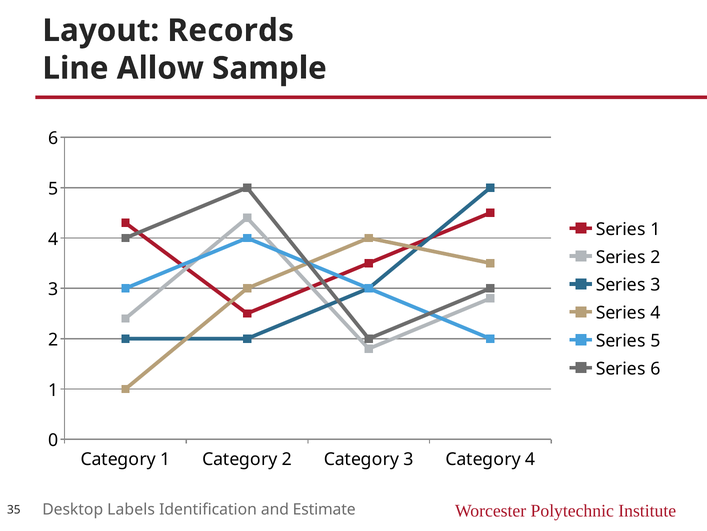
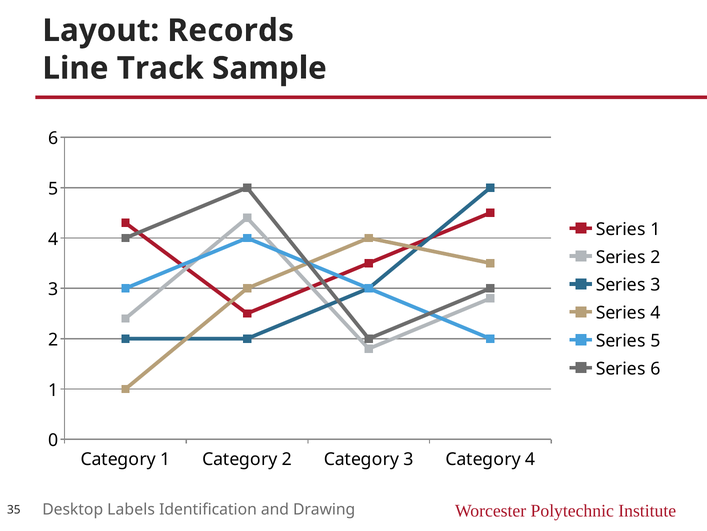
Allow: Allow -> Track (160, 68)
Estimate: Estimate -> Drawing (324, 509)
